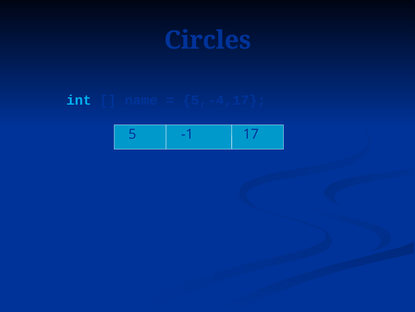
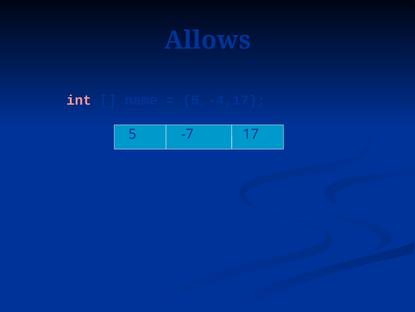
Circles: Circles -> Allows (207, 40)
int colour: light blue -> pink (79, 100)
-1: -1 -> -7 (187, 134)
